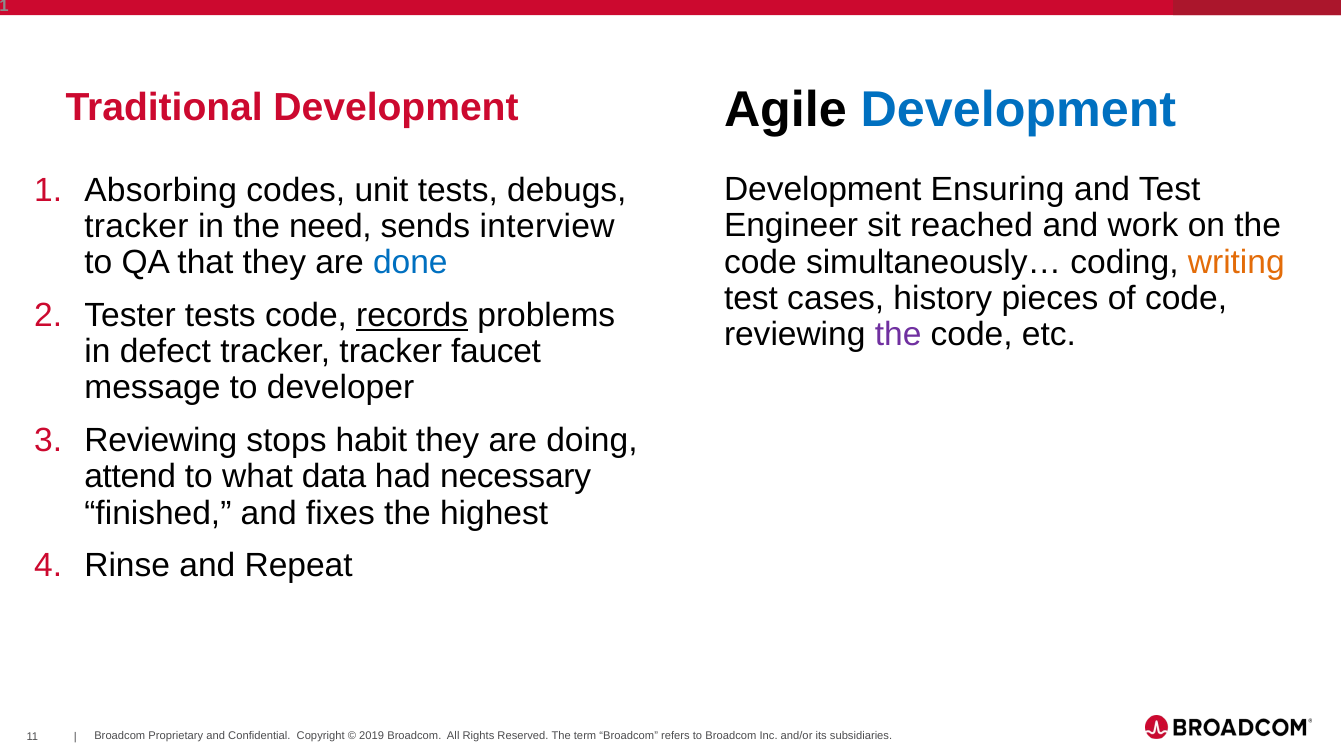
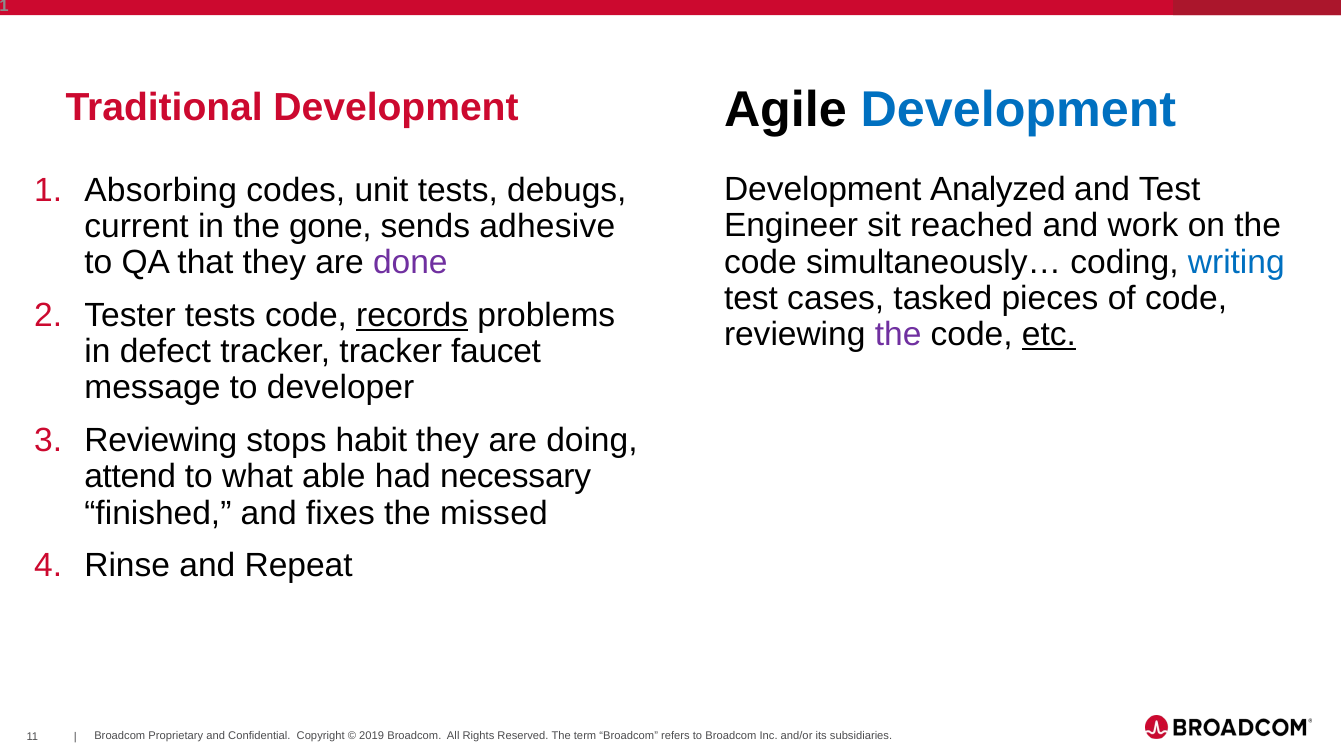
Ensuring: Ensuring -> Analyzed (998, 190)
tracker: tracker -> current (137, 226)
need: need -> gone (330, 226)
interview: interview -> adhesive (547, 226)
writing colour: orange -> blue (1236, 262)
done colour: blue -> purple (410, 263)
history: history -> tasked (943, 298)
etc underline: none -> present (1049, 334)
data: data -> able (334, 477)
highest: highest -> missed (494, 513)
